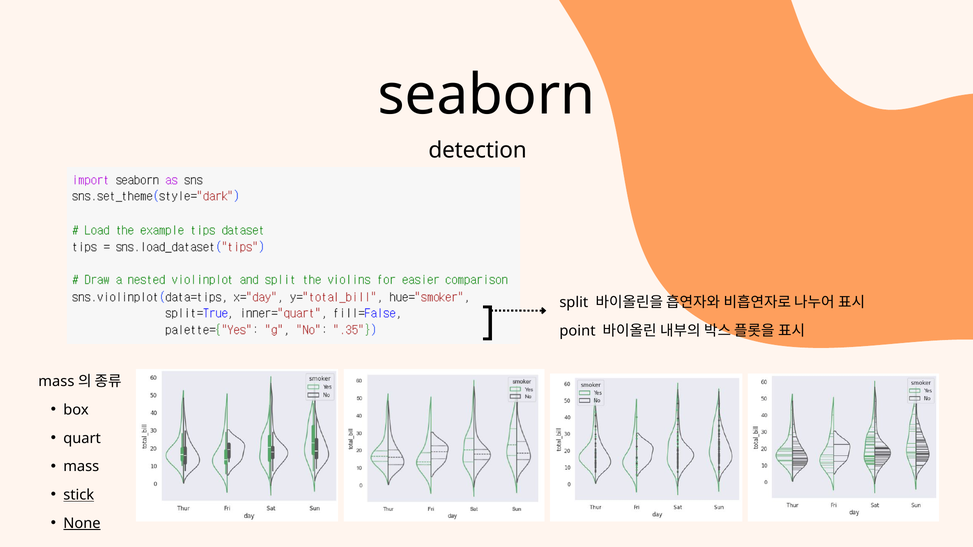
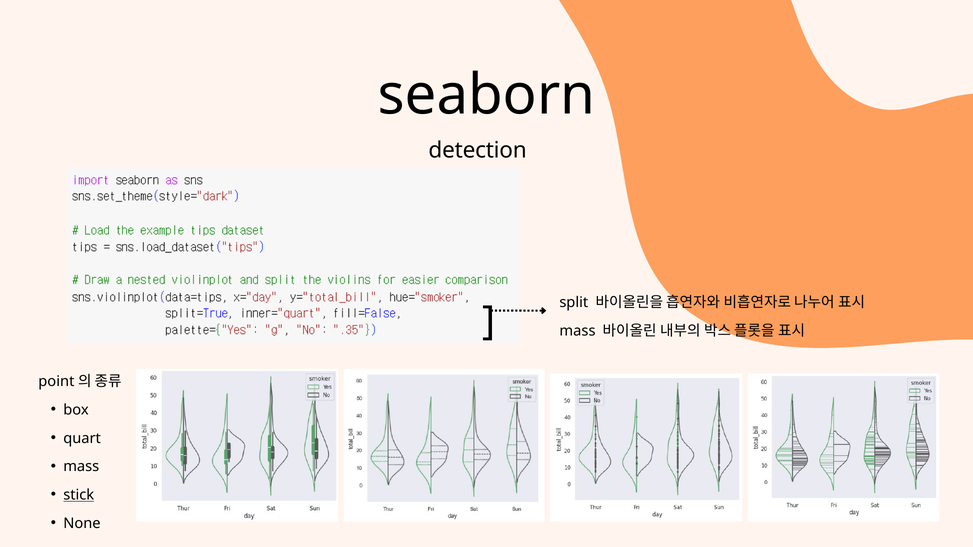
point: point -> mass (577, 331)
mass: mass -> point (56, 382)
None underline: present -> none (82, 524)
